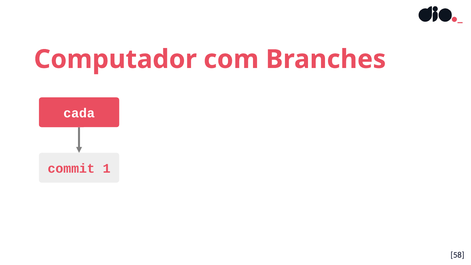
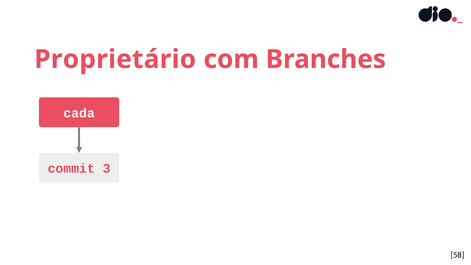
Computador: Computador -> Proprietário (115, 59)
1: 1 -> 3 (107, 169)
